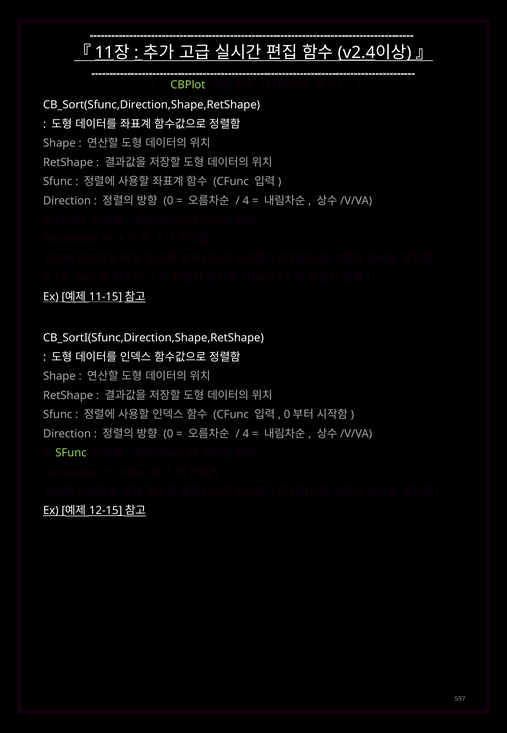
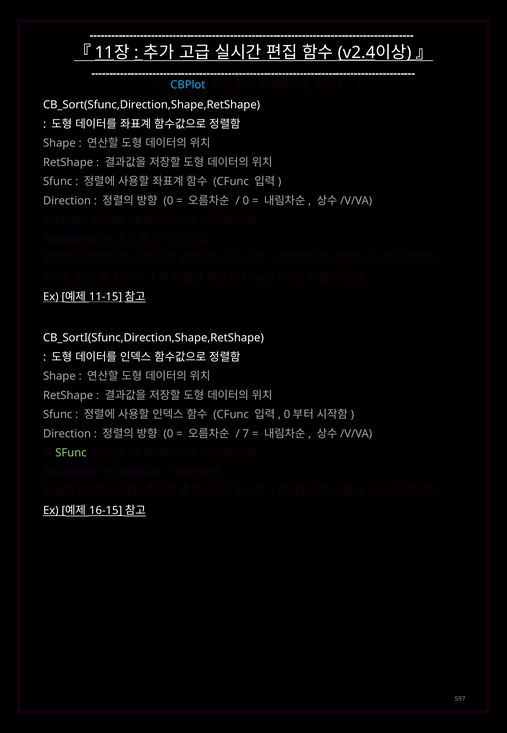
CBPlot colour: light green -> light blue (188, 85)
4: 4 -> 0 (246, 201)
4: 4 -> 7 (246, 433)
12-15: 12-15 -> 16-15 (106, 510)
